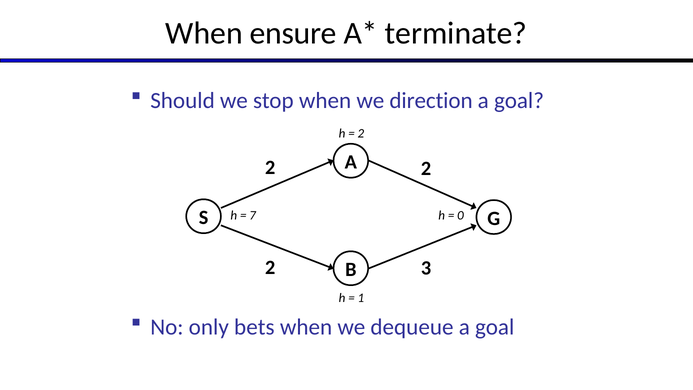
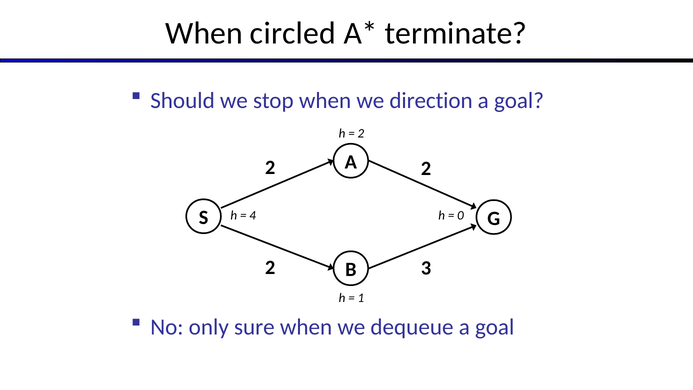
ensure: ensure -> circled (293, 33)
7: 7 -> 4 (253, 216)
bets: bets -> sure (254, 327)
